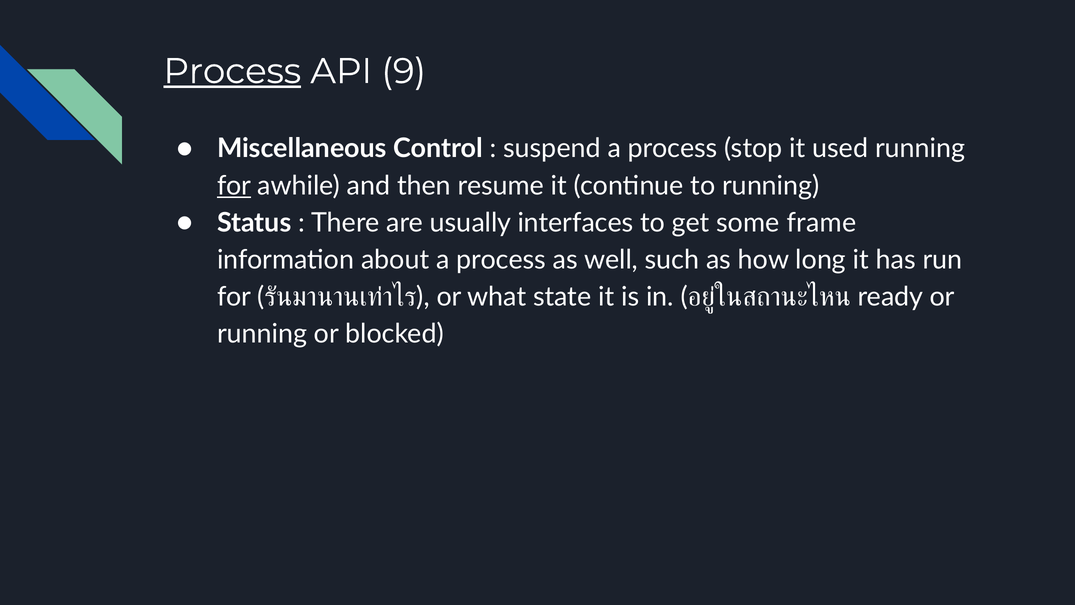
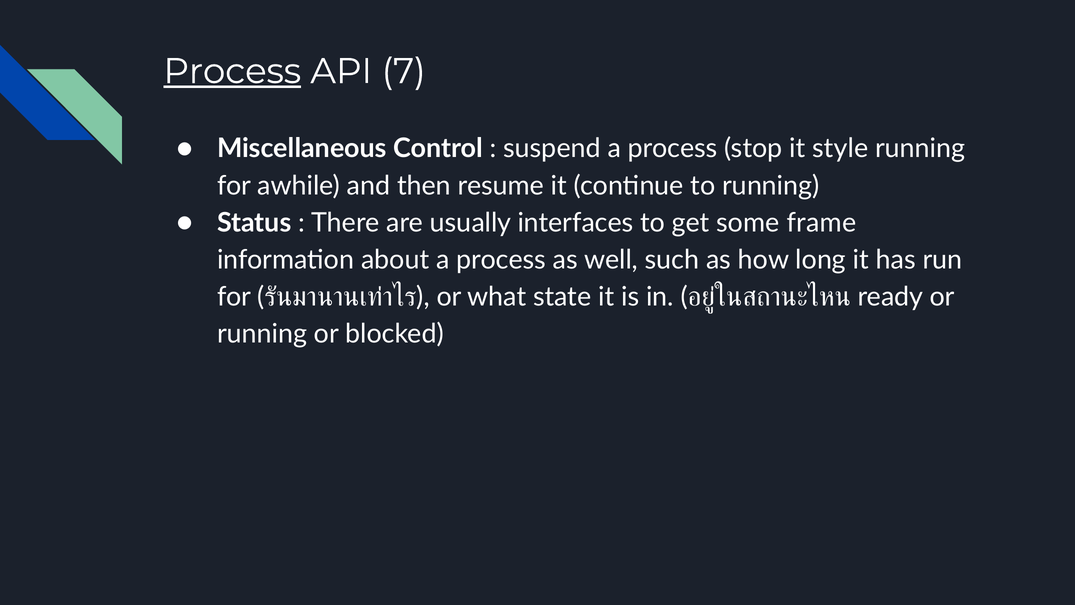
9: 9 -> 7 (404, 71)
used: used -> style (840, 149)
for underline: present -> none (234, 186)
